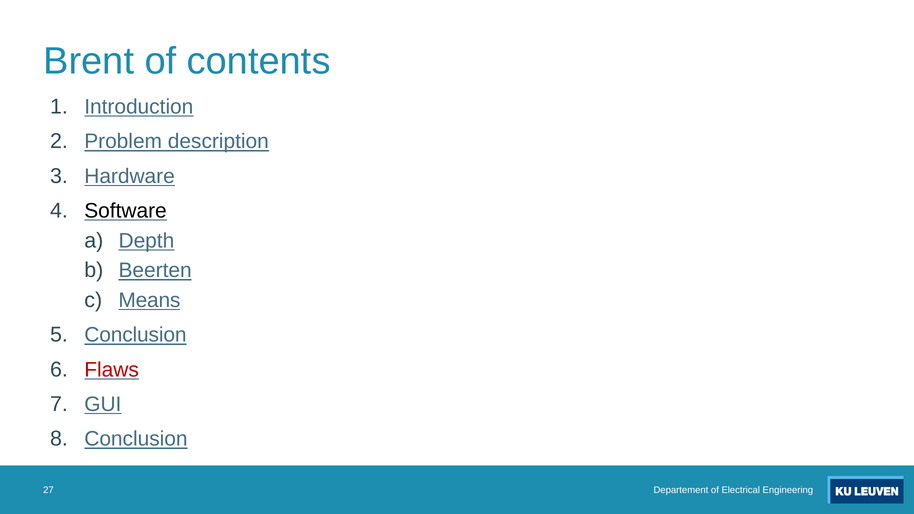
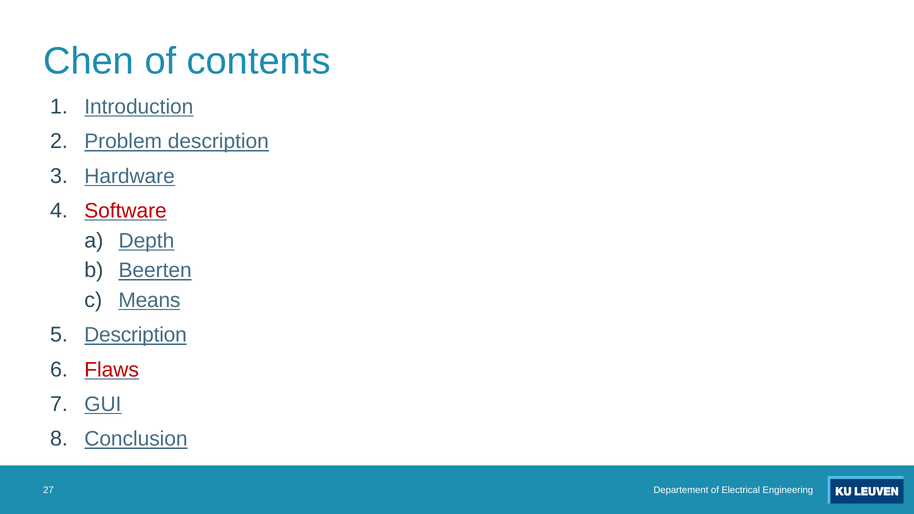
Brent: Brent -> Chen (89, 61)
Software colour: black -> red (126, 211)
Conclusion: Conclusion -> Description (135, 335)
